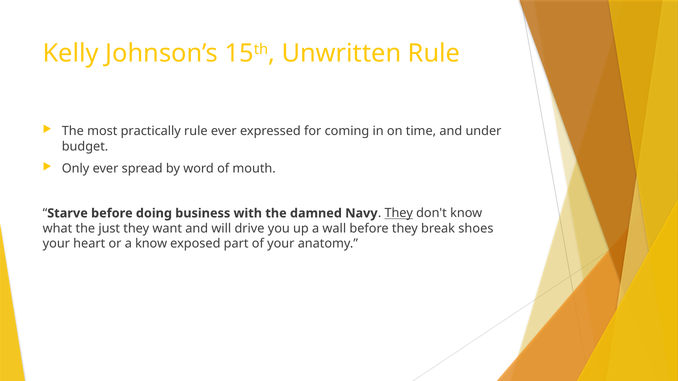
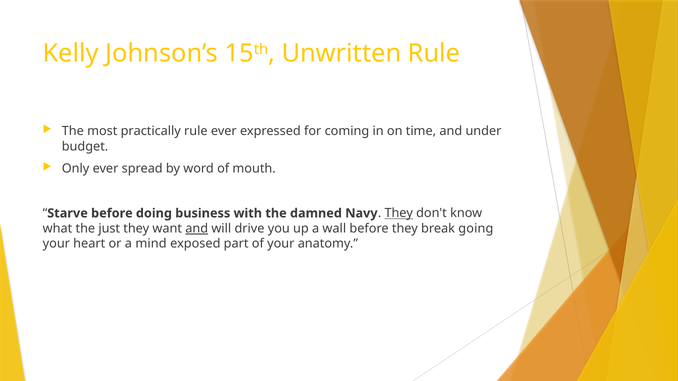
and underline: none -> present (197, 229)
shoes: shoes -> going (476, 229)
a know: know -> mind (151, 244)
